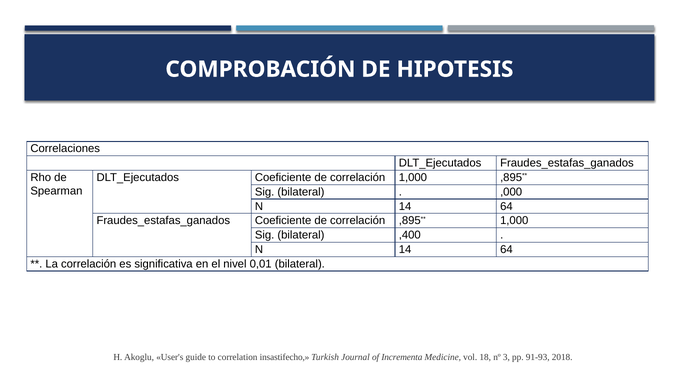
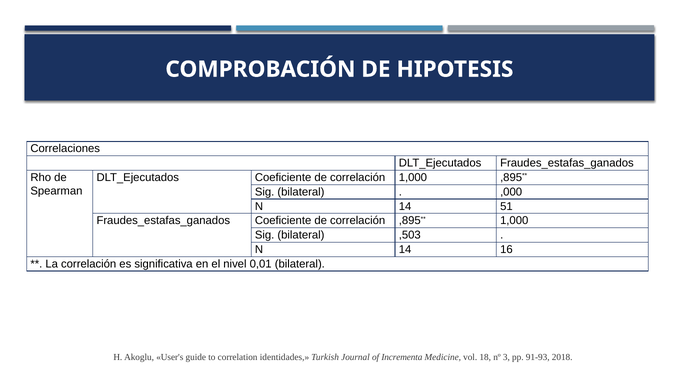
64: 64 -> 51 (506, 206)
,400: ,400 -> ,503 (410, 235)
64: 64 -> 16 (506, 250)
insastifecho: insastifecho -> identidades (284, 357)
